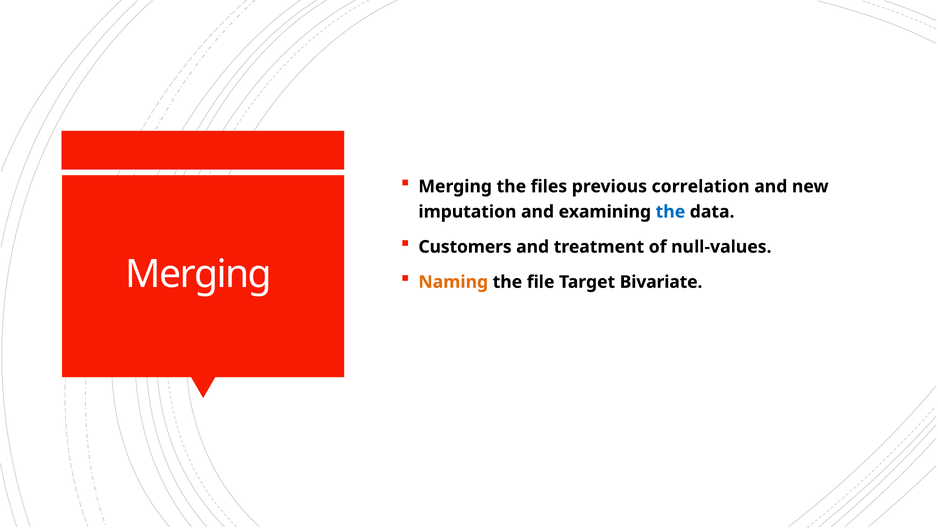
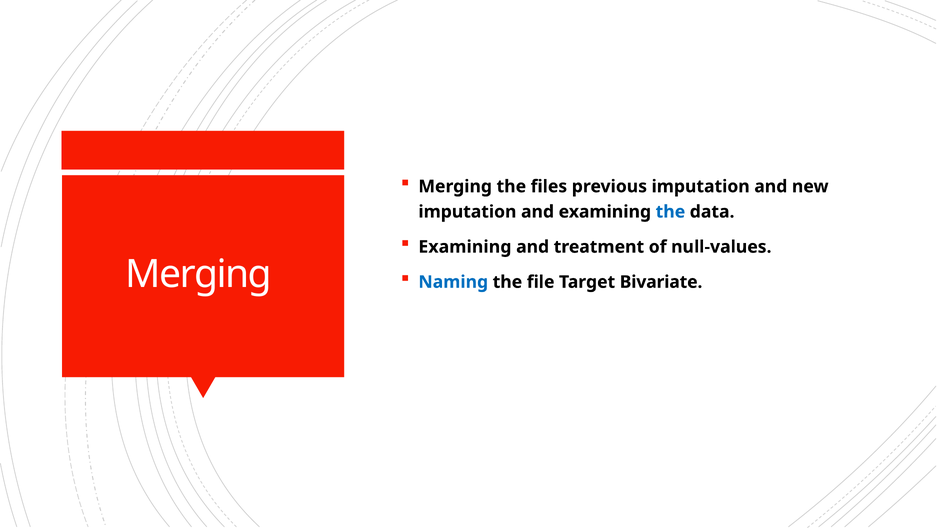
previous correlation: correlation -> imputation (701, 186)
Customers: Customers -> Examining (465, 247)
Naming colour: orange -> blue (453, 282)
